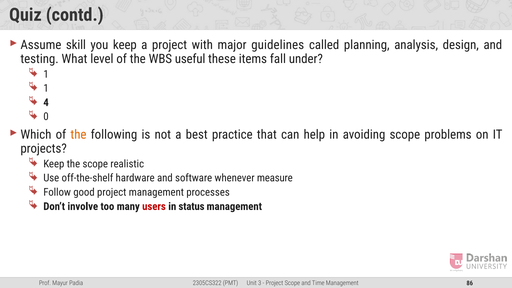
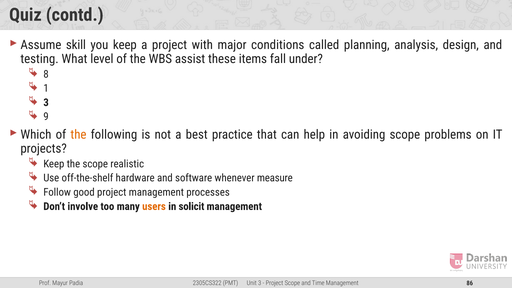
guidelines: guidelines -> conditions (278, 45)
useful: useful -> assist (190, 59)
1: 1 -> 8 (46, 74)
4: 4 -> 3 (46, 103)
0: 0 -> 9 (46, 117)
users colour: red -> orange (154, 206)
status: status -> solicit (191, 206)
